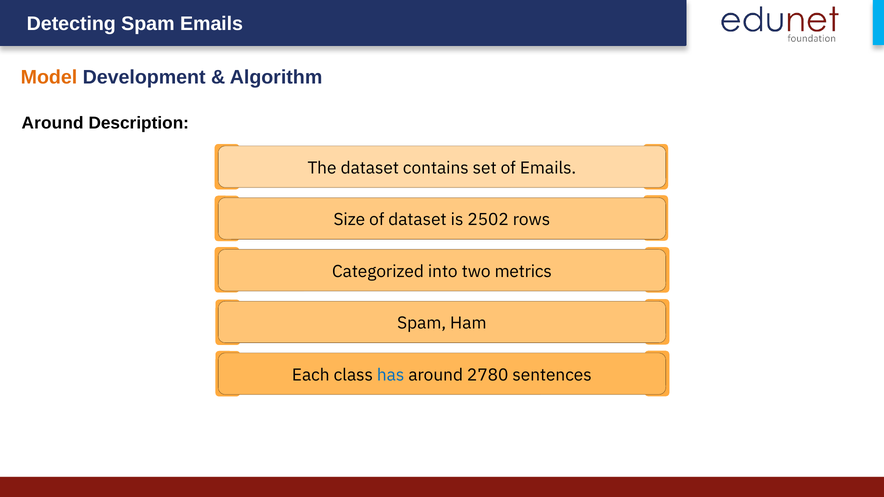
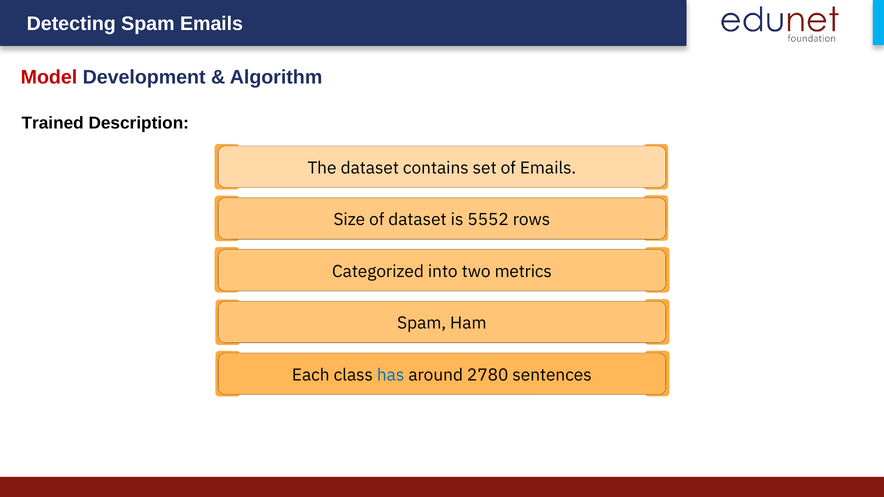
Model colour: orange -> red (49, 77)
Around: Around -> Trained (53, 123)
2502: 2502 -> 5552 (488, 220)
